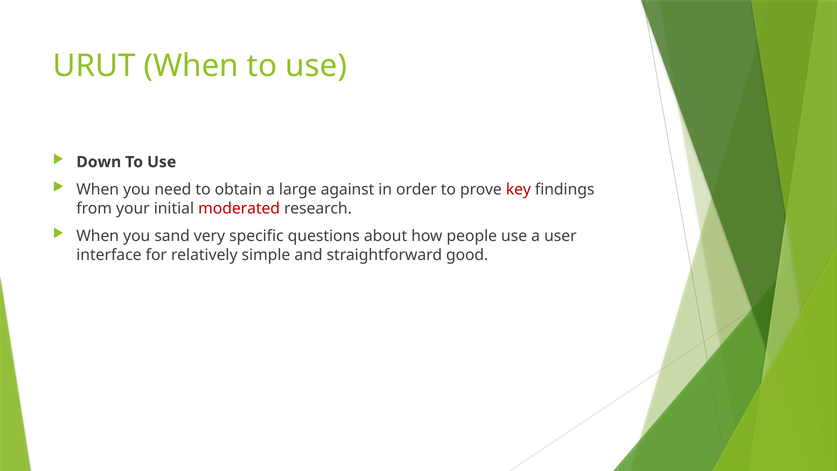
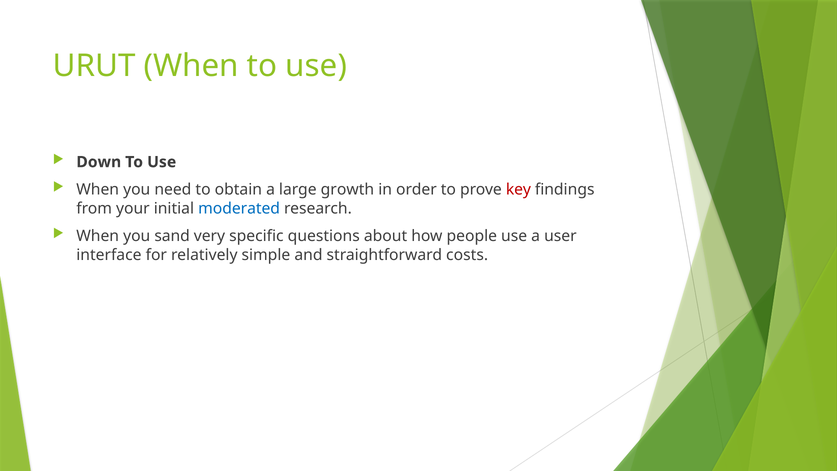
against: against -> growth (347, 190)
moderated colour: red -> blue (239, 208)
good: good -> costs (467, 255)
